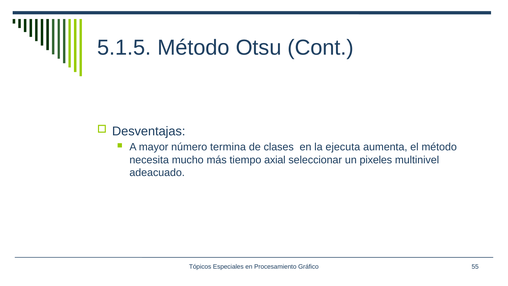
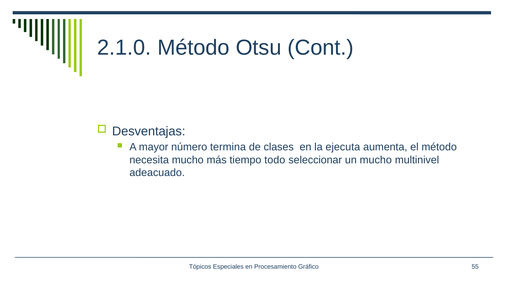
5.1.5: 5.1.5 -> 2.1.0 (124, 48)
axial: axial -> todo (275, 160)
un pixeles: pixeles -> mucho (376, 160)
